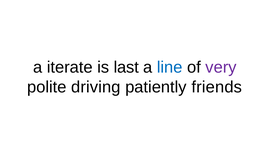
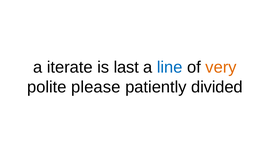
very colour: purple -> orange (221, 67)
driving: driving -> please (96, 87)
friends: friends -> divided (217, 87)
